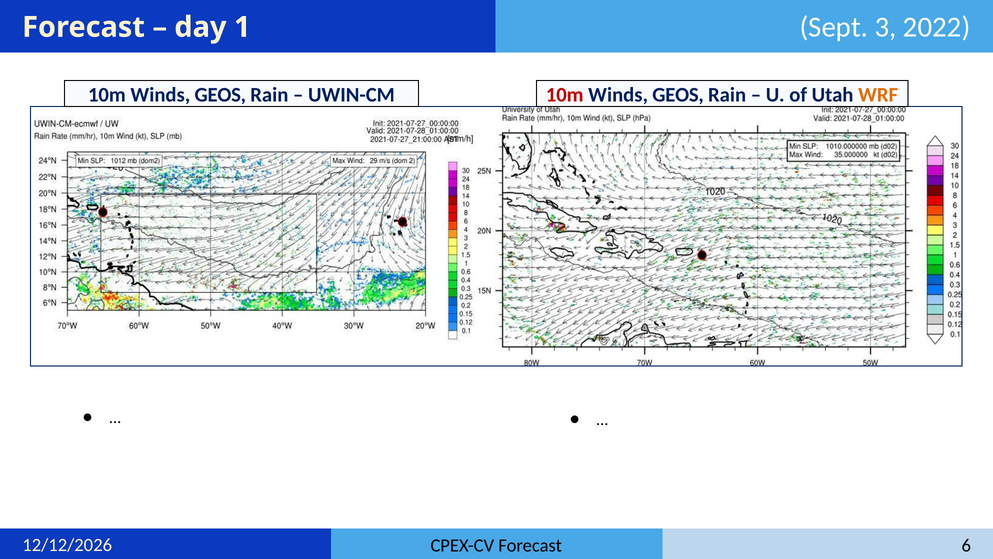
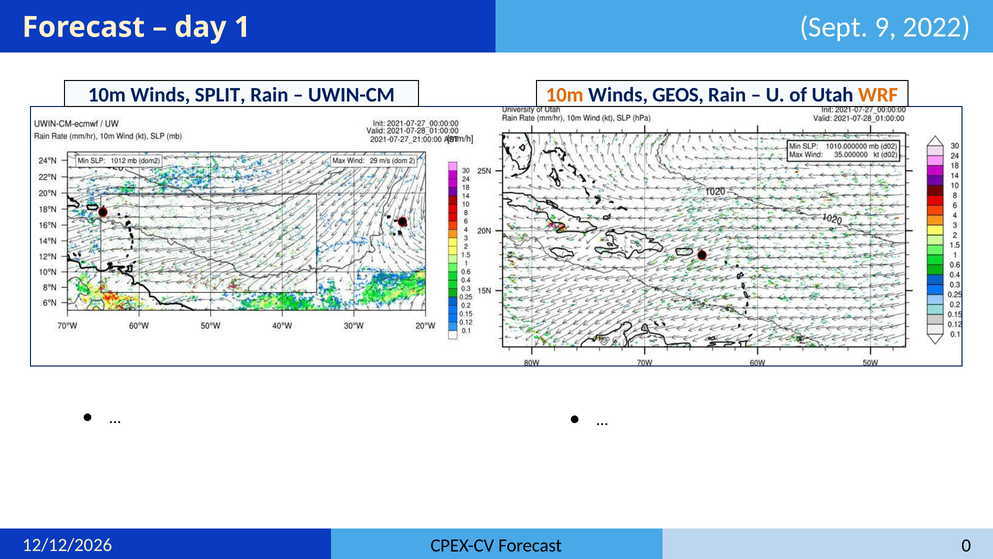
3: 3 -> 9 (885, 27)
GEOS: GEOS -> SPLIT (220, 95)
10m colour: red -> orange (565, 95)
6: 6 -> 0 (966, 545)
